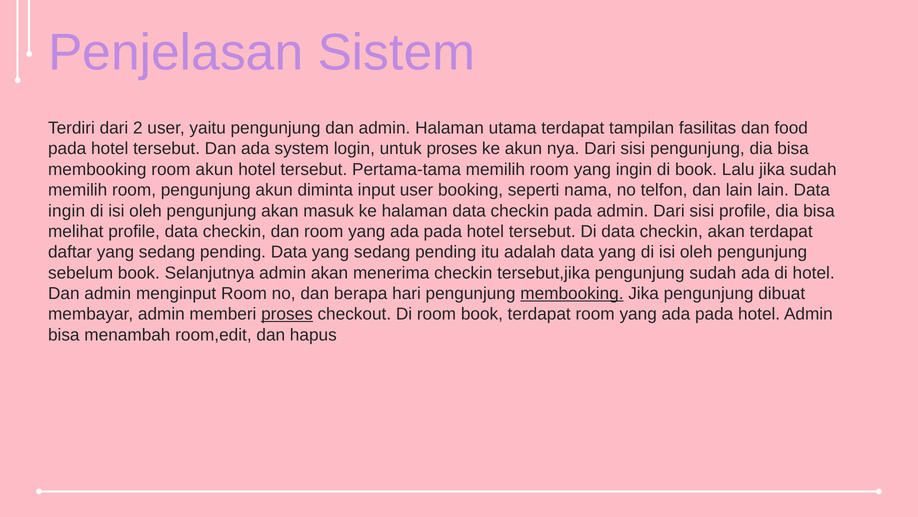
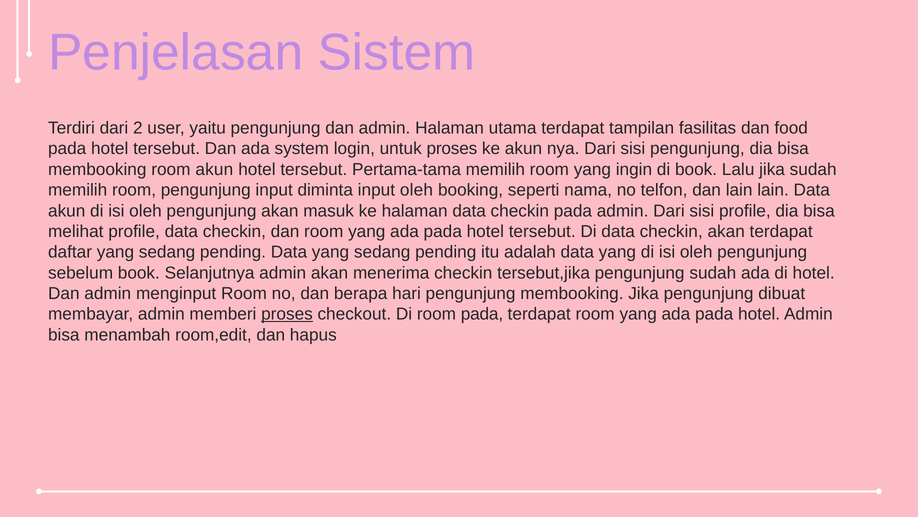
pengunjung akun: akun -> input (274, 190)
input user: user -> oleh (416, 190)
ingin: ingin -> akun (67, 211)
membooking underline: present -> none (572, 293)
room book: book -> pada (482, 314)
